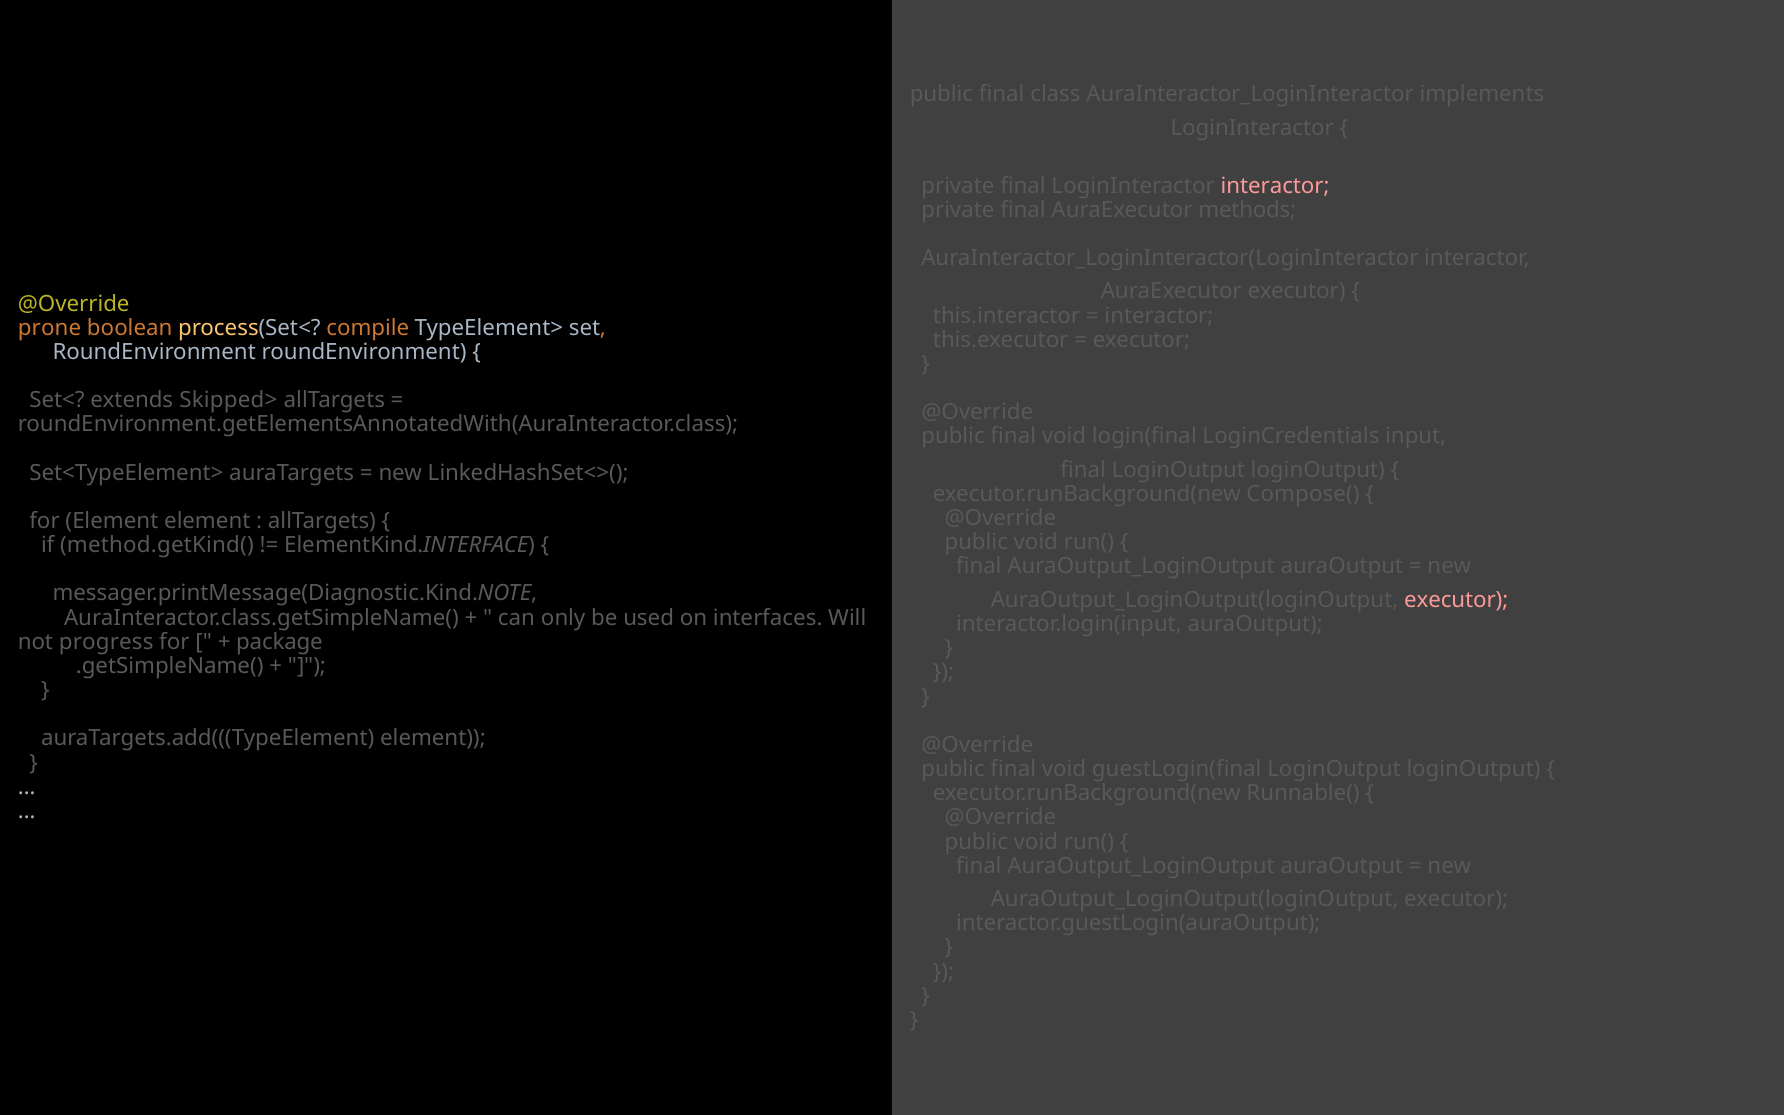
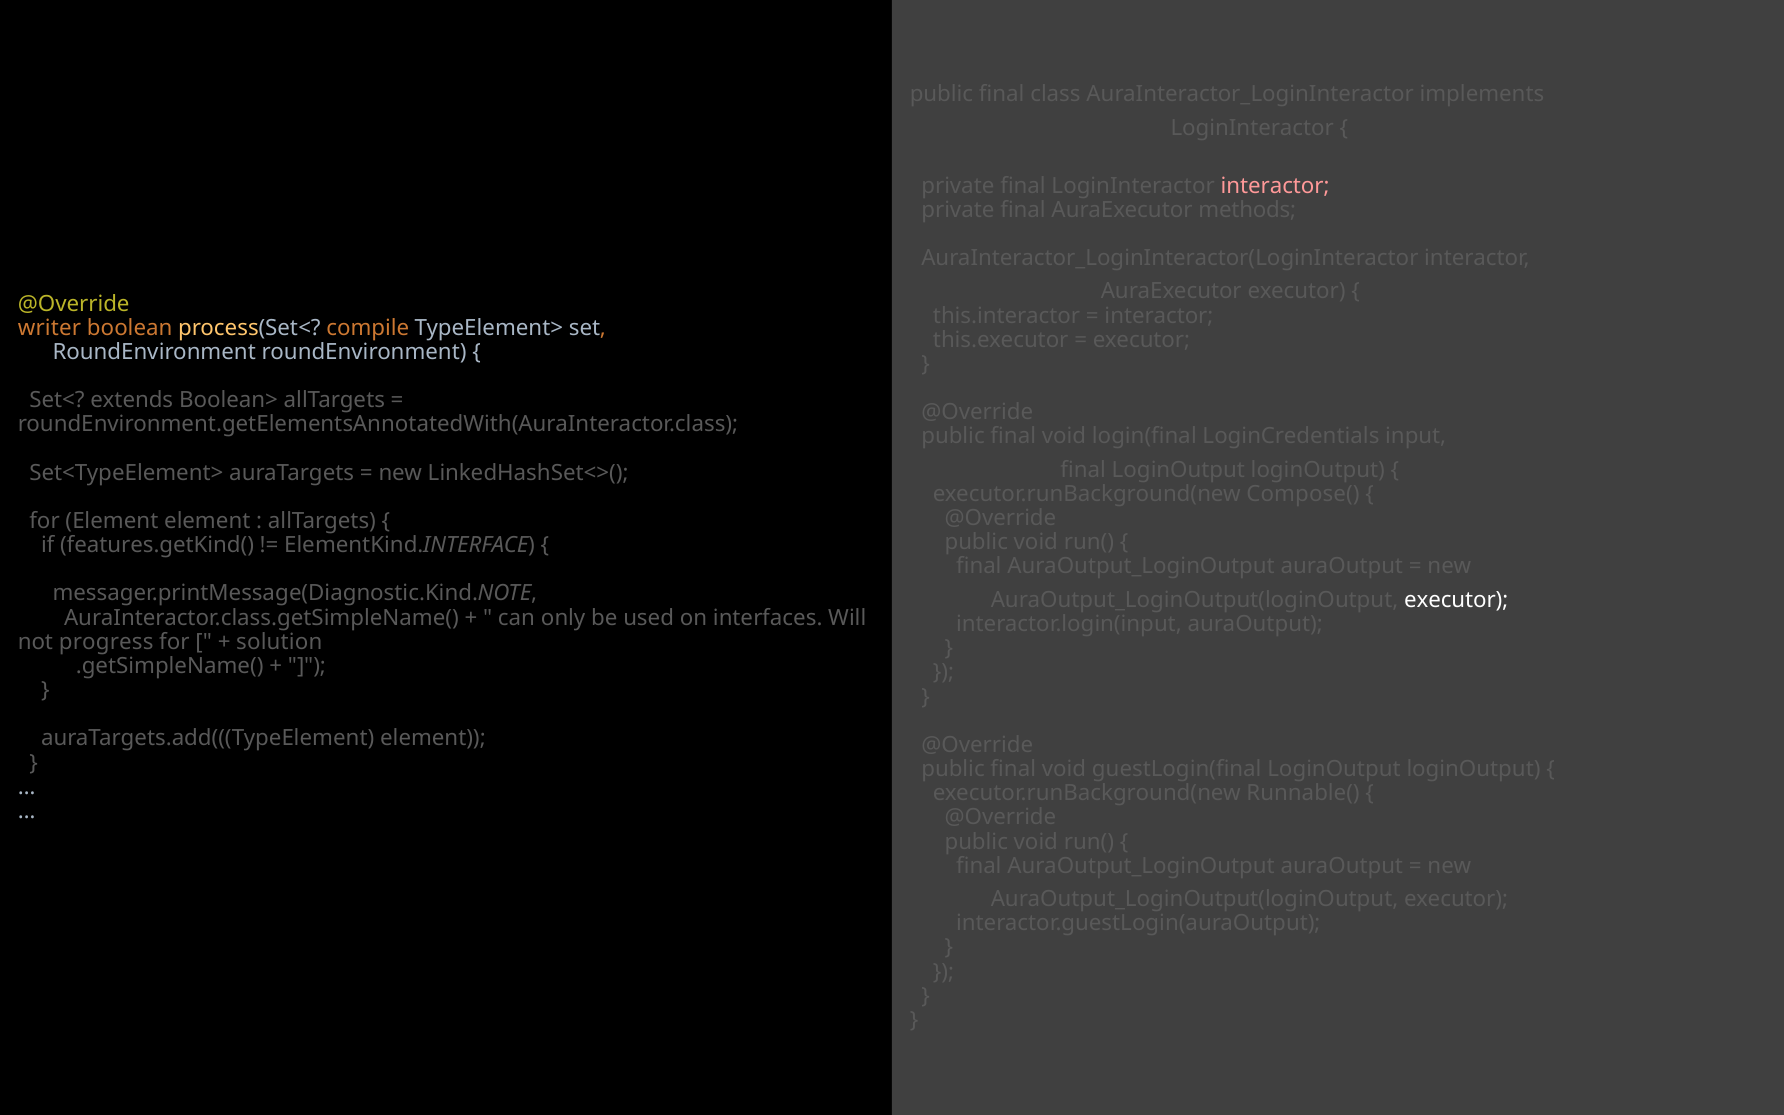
prone: prone -> writer (49, 328)
Skipped>: Skipped> -> Boolean> (228, 400)
method.getKind(: method.getKind( -> features.getKind( (157, 545)
executor colour: pink -> white (1456, 600)
package: package -> solution (279, 642)
